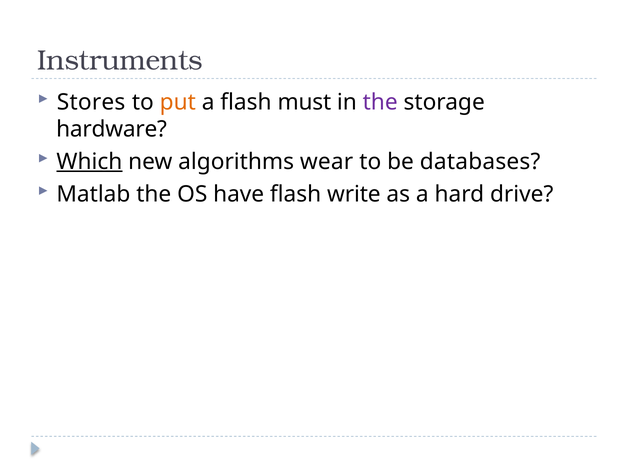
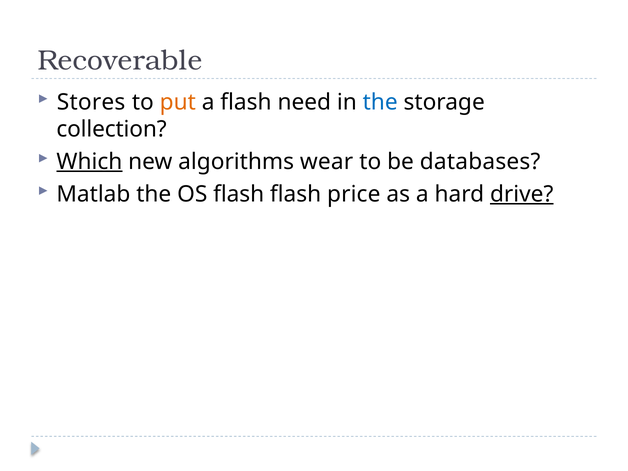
Instruments: Instruments -> Recoverable (120, 61)
must: must -> need (304, 102)
the colour: purple -> blue (380, 102)
hardware: hardware -> collection (112, 129)
OS have: have -> flash (239, 194)
write: write -> price (354, 194)
drive underline: none -> present (522, 194)
